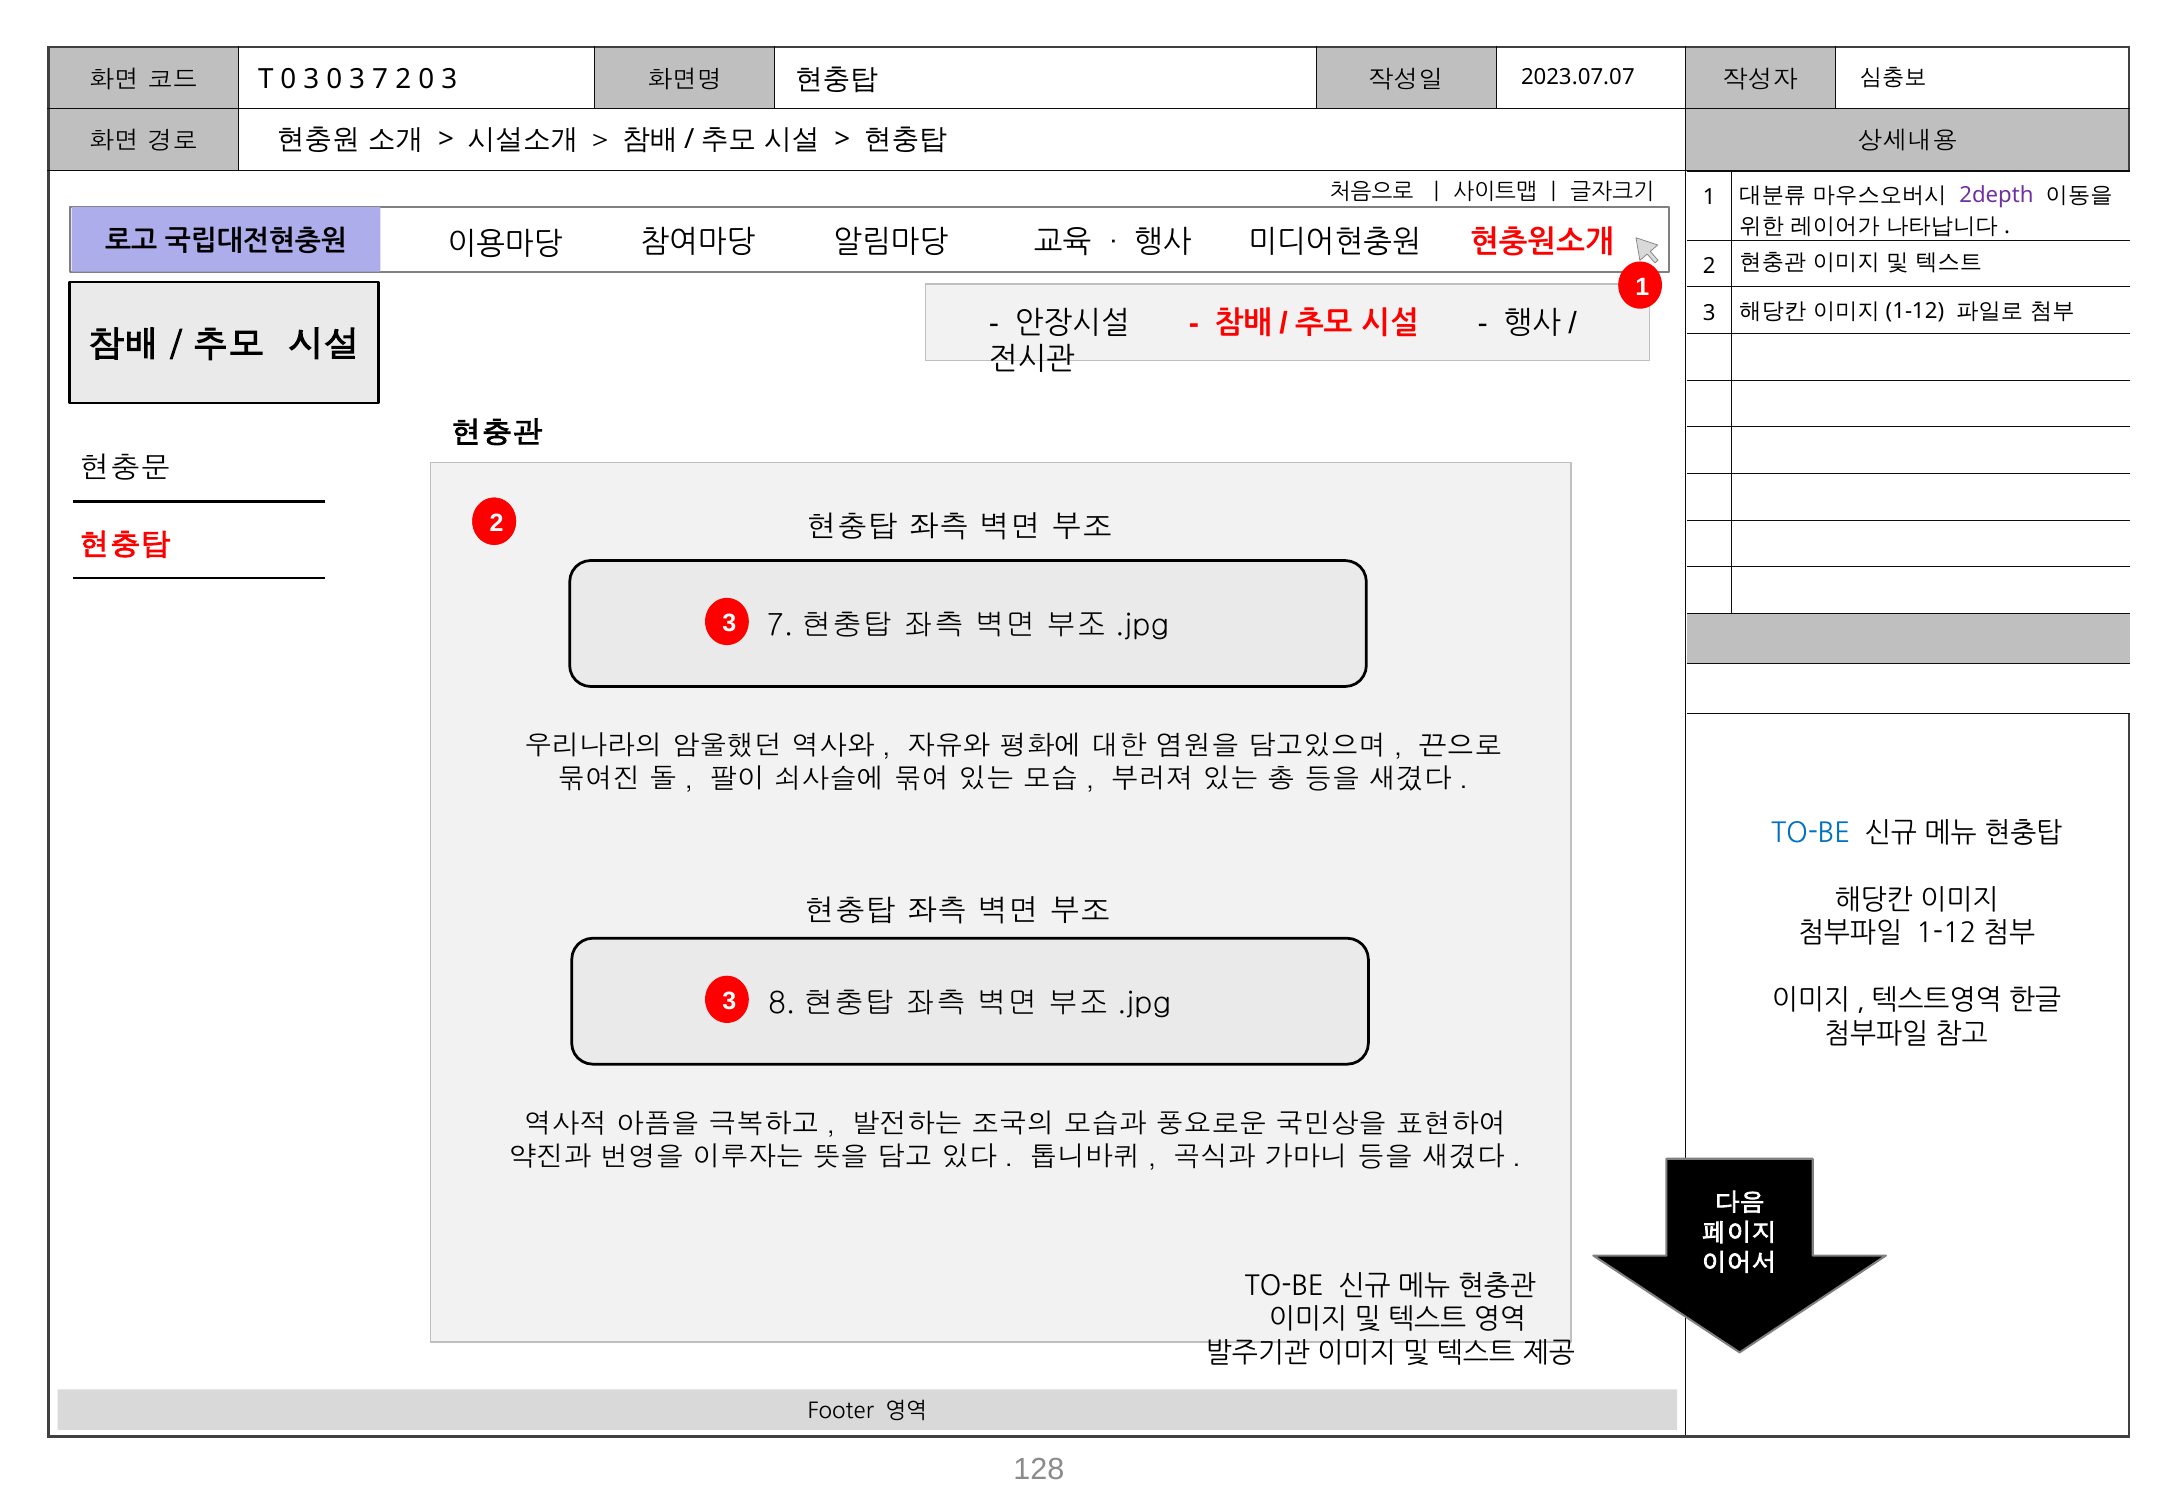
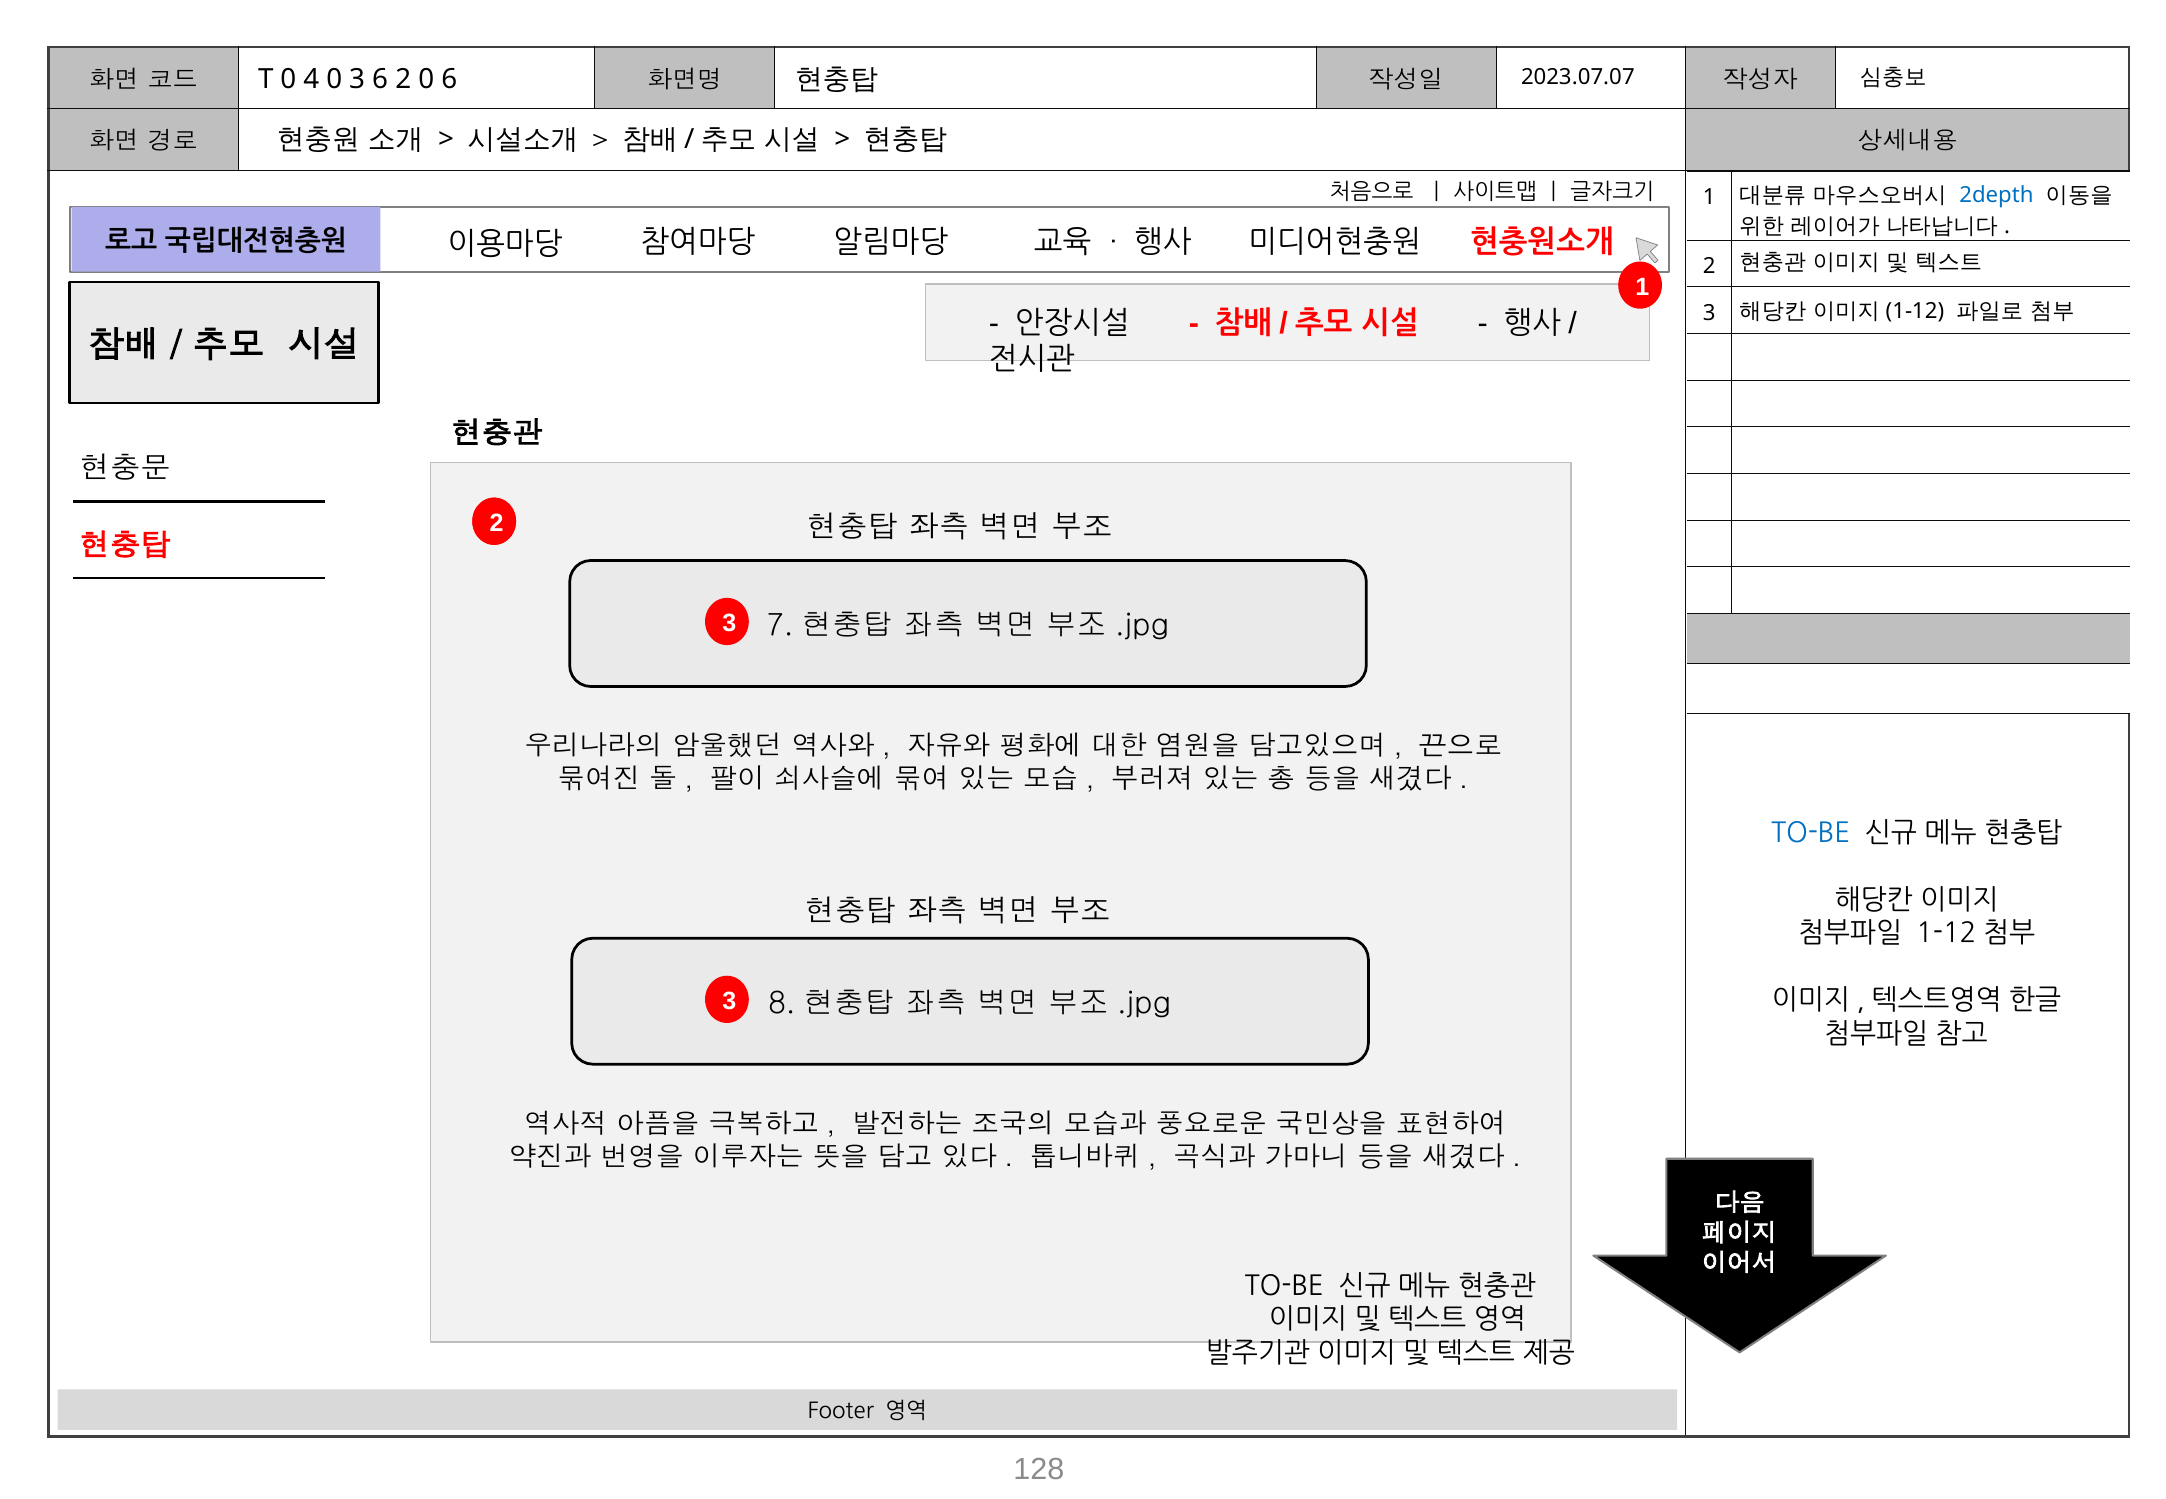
T 0 3: 3 -> 4 (311, 79)
3 7: 7 -> 6 (380, 79)
2 0 3: 3 -> 6 (449, 79)
2depth colour: purple -> blue (1996, 195)
